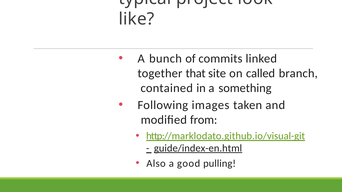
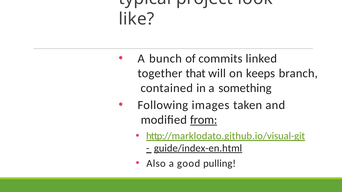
site: site -> will (217, 73)
called: called -> keeps (260, 73)
from underline: none -> present (204, 120)
